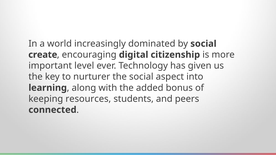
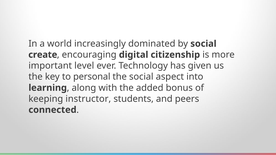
nurturer: nurturer -> personal (92, 77)
resources: resources -> instructor (88, 99)
